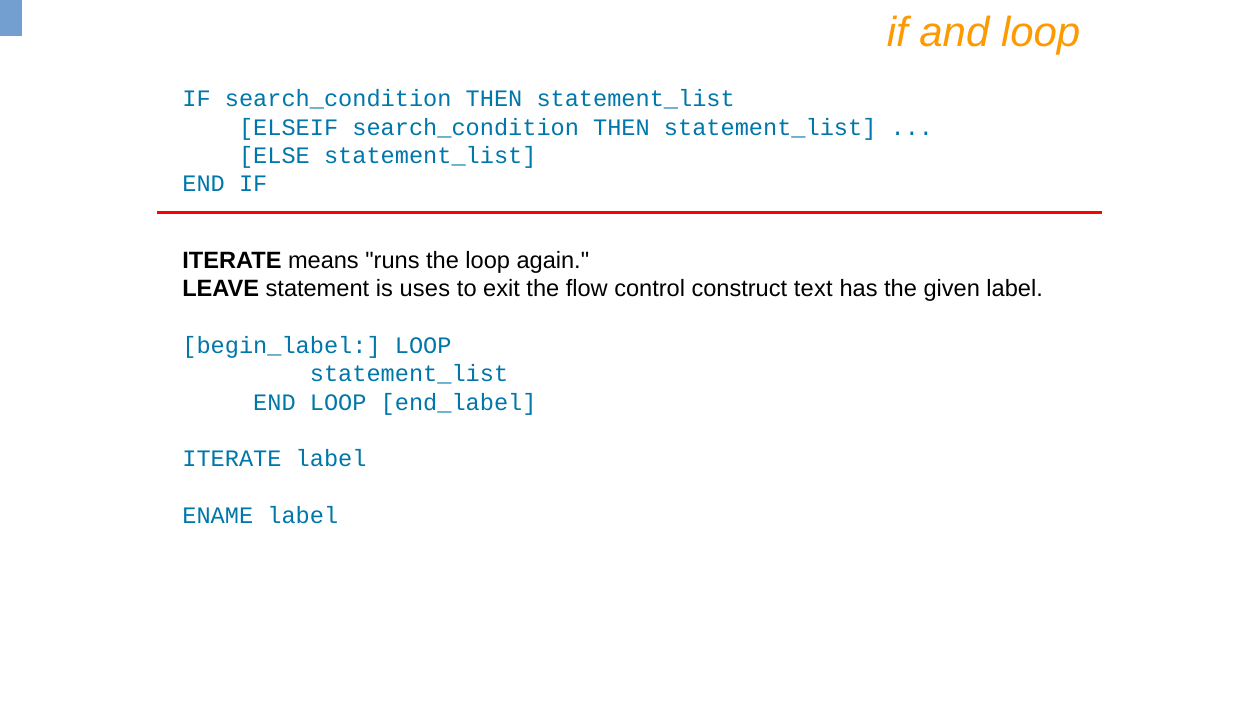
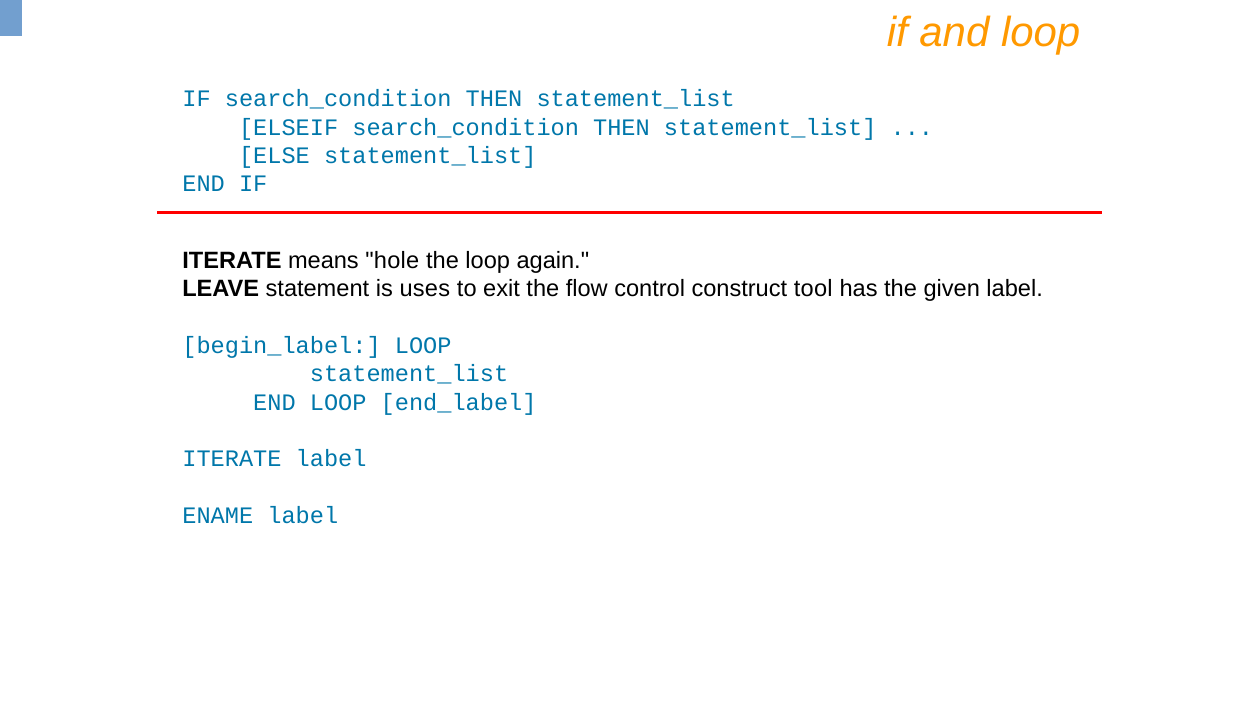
runs: runs -> hole (392, 261)
text: text -> tool (813, 289)
